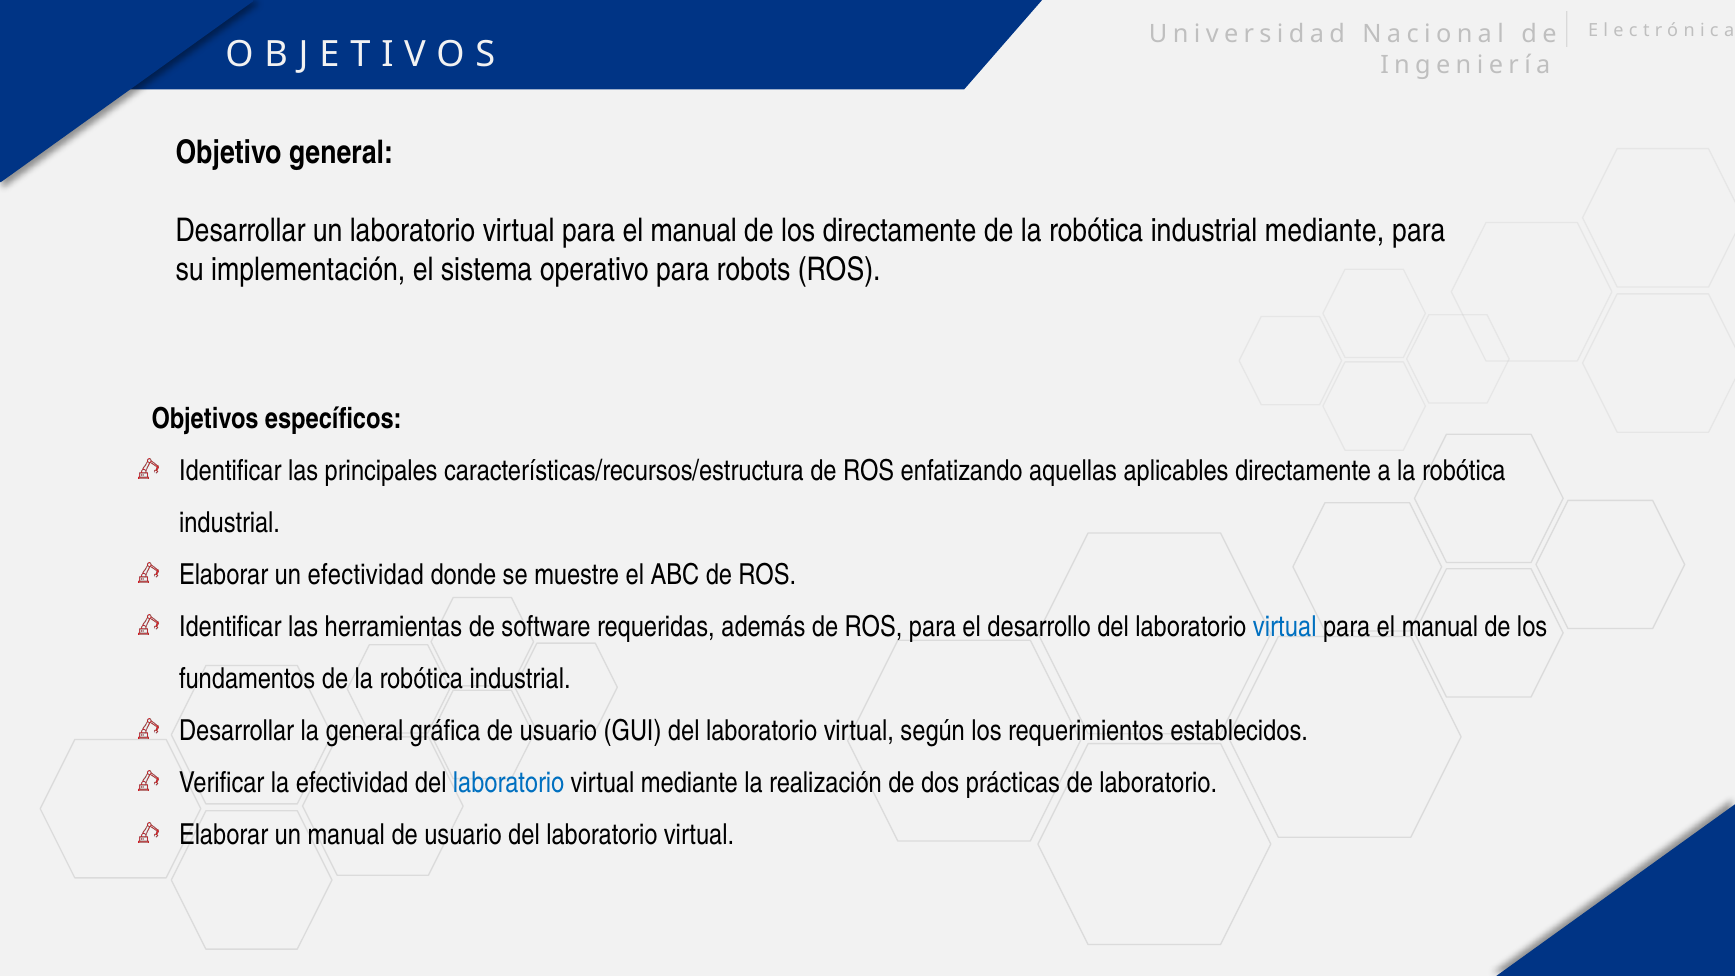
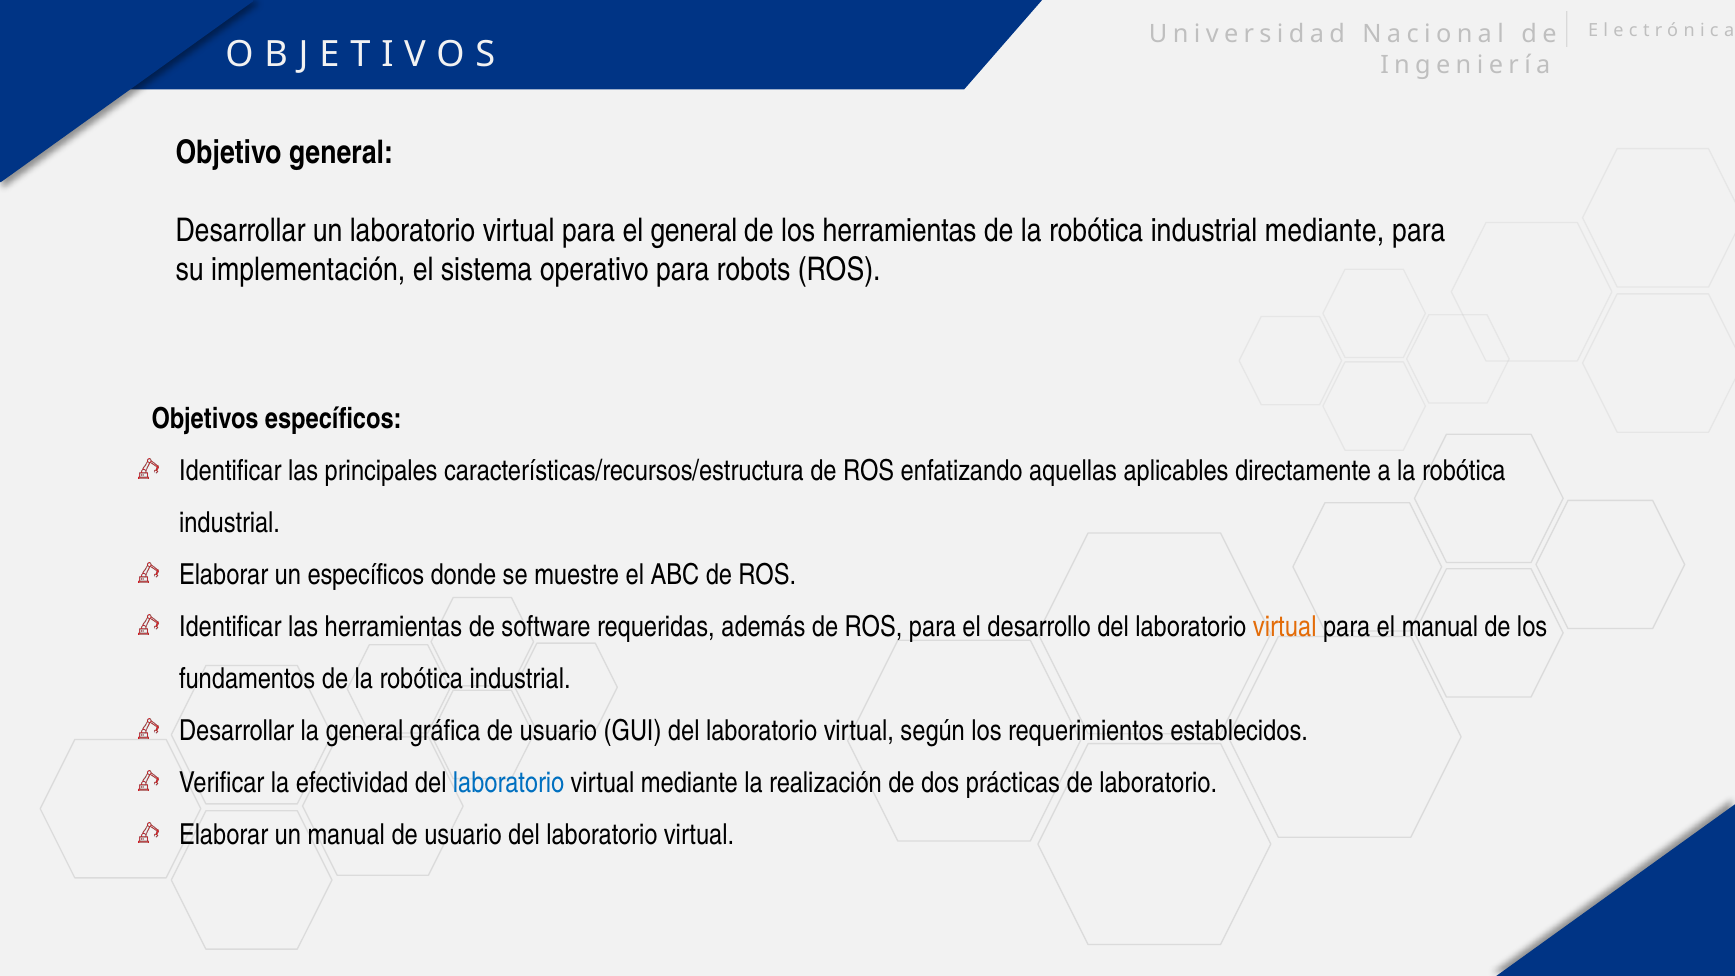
manual: manual -> general (694, 231)
los directamente: directamente -> herramientas (900, 231)
un efectividad: efectividad -> específicos (366, 574)
virtual colour: blue -> orange (1285, 626)
